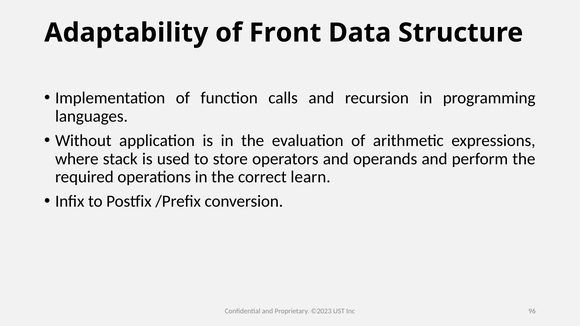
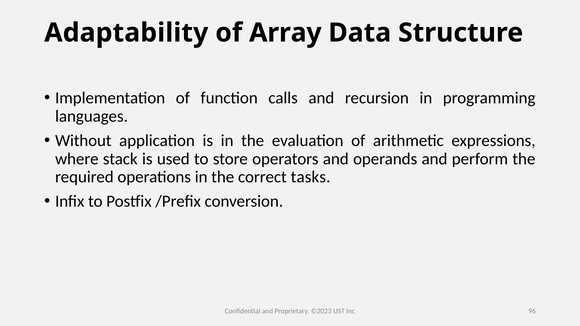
Front: Front -> Array (285, 33)
learn: learn -> tasks (311, 177)
